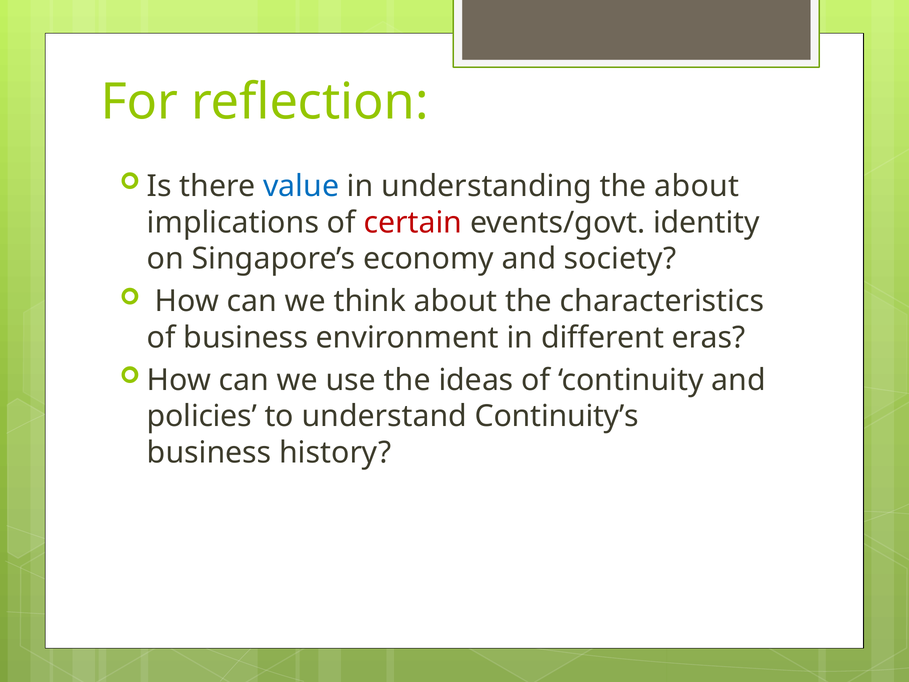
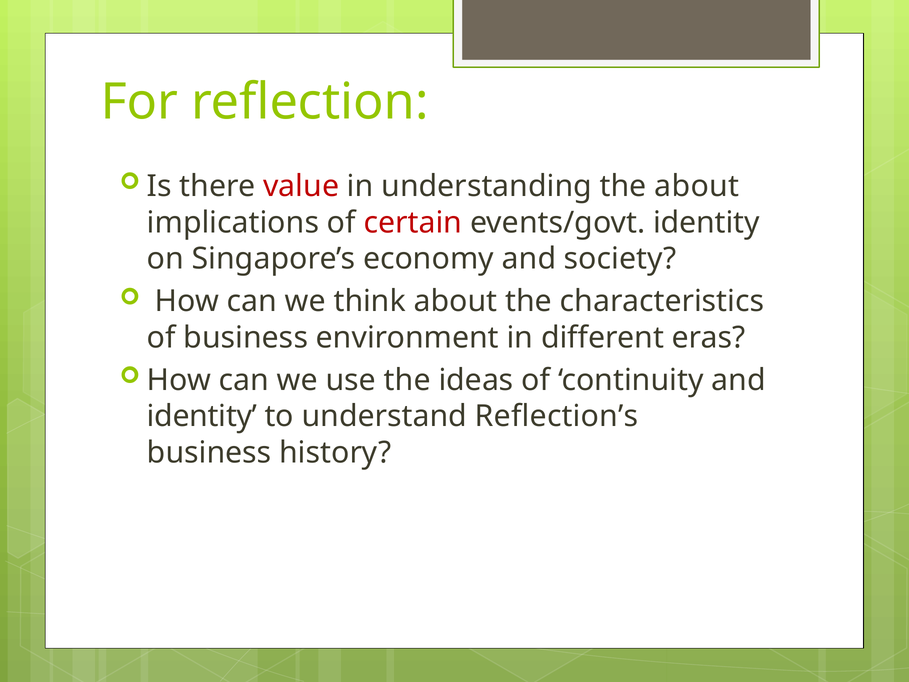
value colour: blue -> red (301, 186)
policies: policies -> identity (202, 416)
Continuity’s: Continuity’s -> Reflection’s (557, 416)
